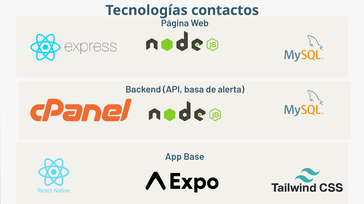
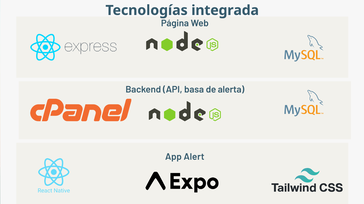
contactos: contactos -> integrada (225, 10)
Base: Base -> Alert (194, 157)
